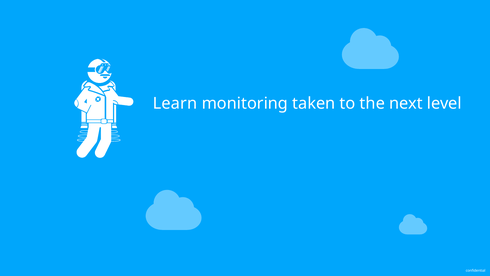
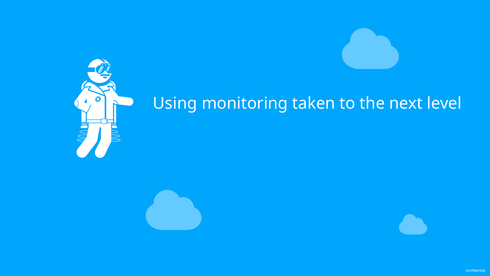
Learn: Learn -> Using (175, 103)
